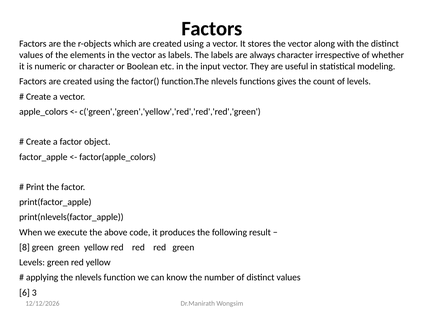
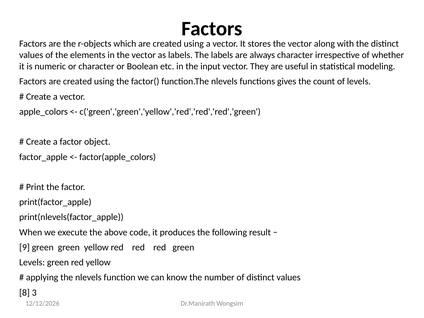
8: 8 -> 9 (24, 247)
6: 6 -> 8 (24, 293)
